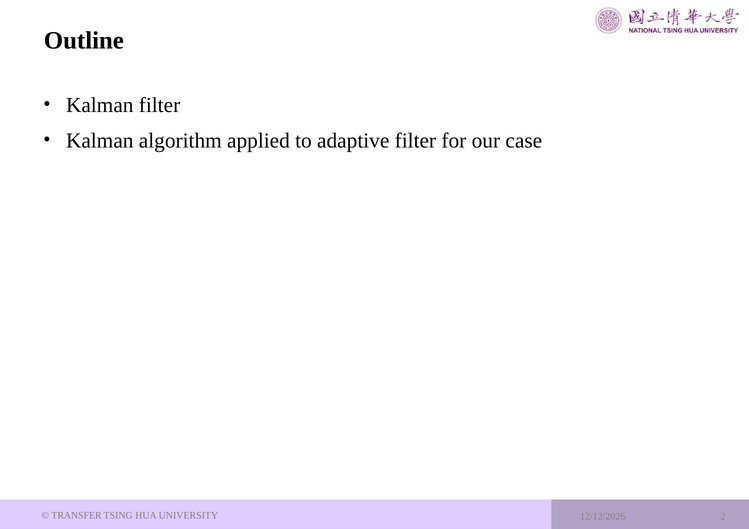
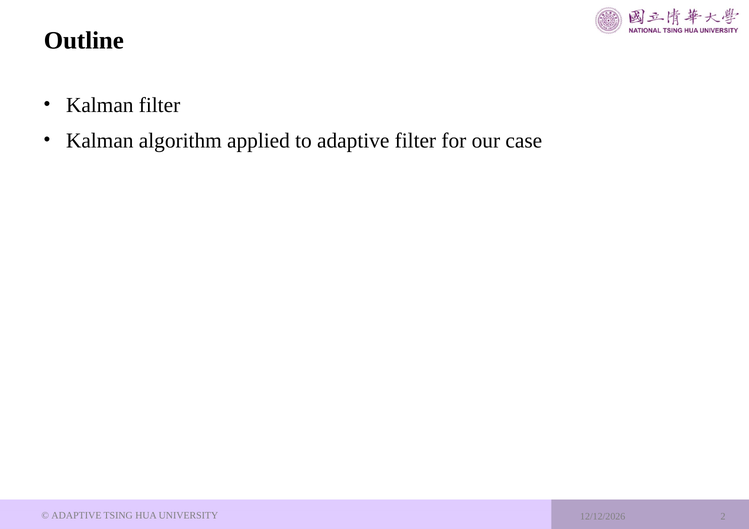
TRANSFER: TRANSFER -> ADAPTIVE (76, 516)
